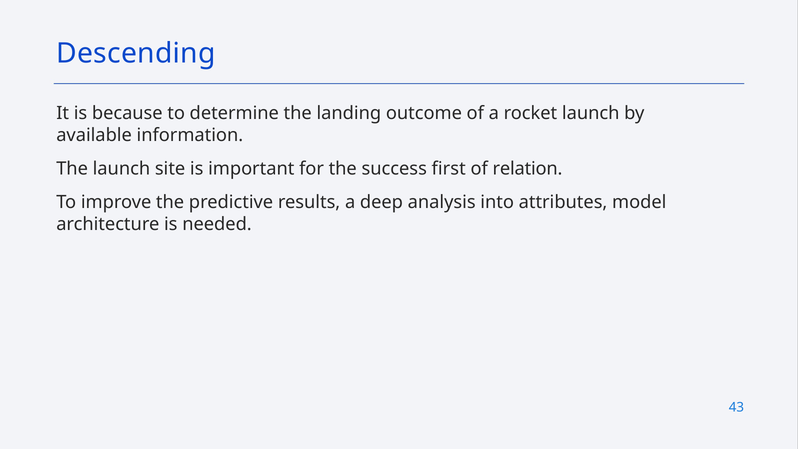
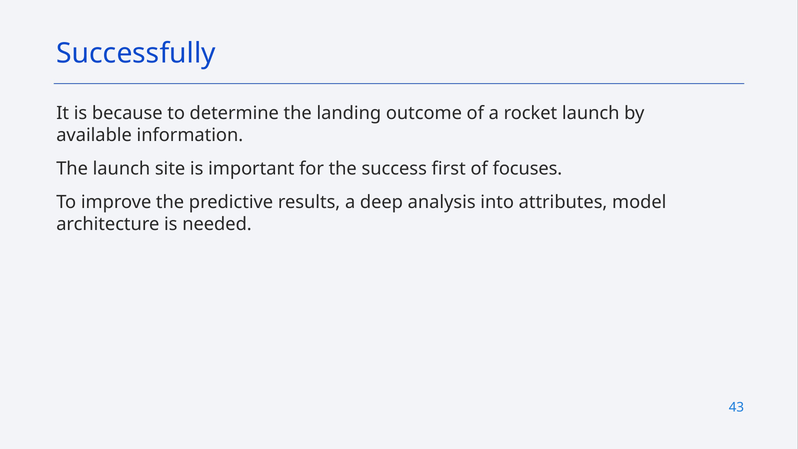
Descending: Descending -> Successfully (136, 53)
relation: relation -> focuses (527, 169)
